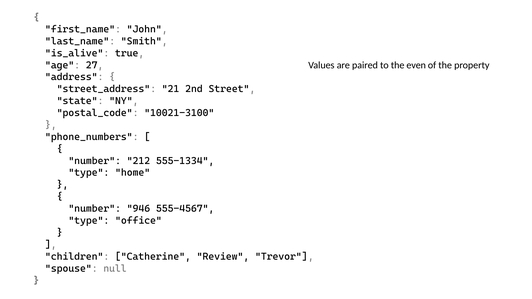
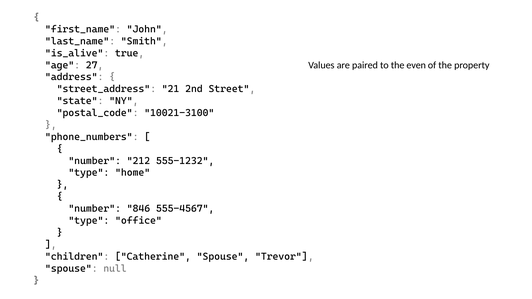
555-1334: 555-1334 -> 555-1232 (185, 161)
946: 946 -> 846 (138, 209)
Catherine Review: Review -> Spouse (223, 257)
